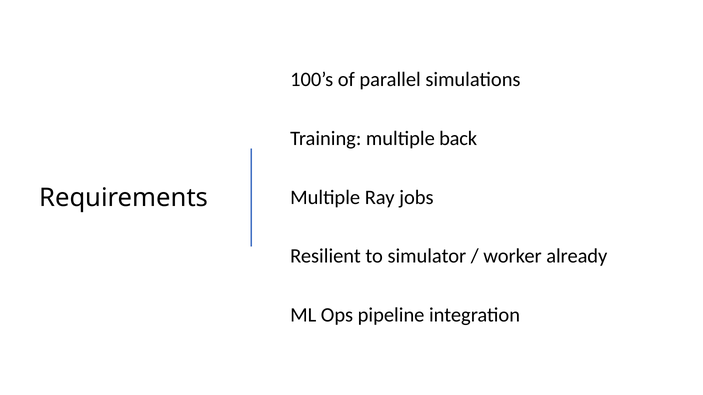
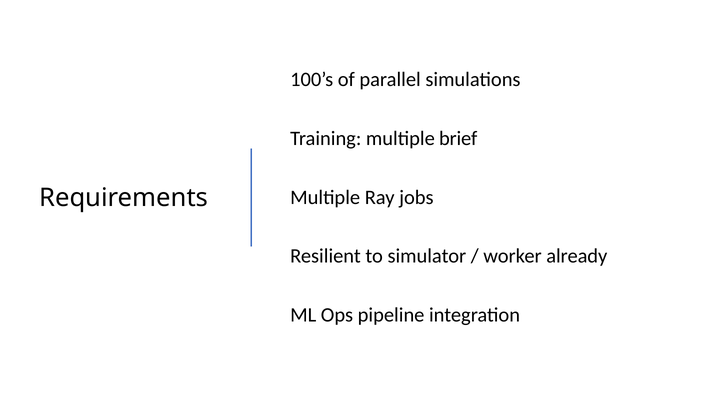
back: back -> brief (458, 139)
